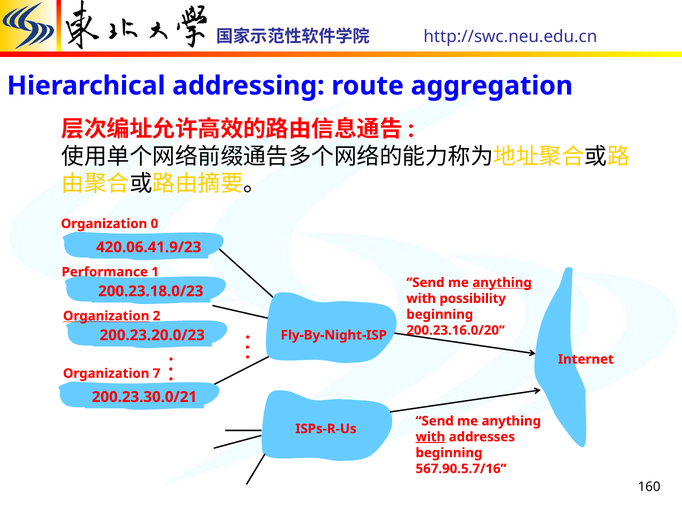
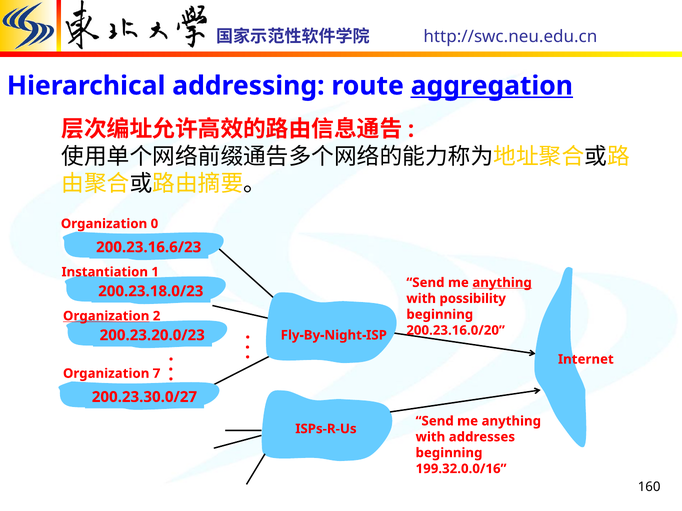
aggregation underline: none -> present (492, 86)
420.06.41.9/23: 420.06.41.9/23 -> 200.23.16.6/23 (149, 247)
Performance: Performance -> Instantiation (105, 272)
200.23.30.0/21: 200.23.30.0/21 -> 200.23.30.0/27 (144, 397)
with underline: present -> none (430, 437)
567.90.5.7/16: 567.90.5.7/16 -> 199.32.0.0/16 (461, 469)
